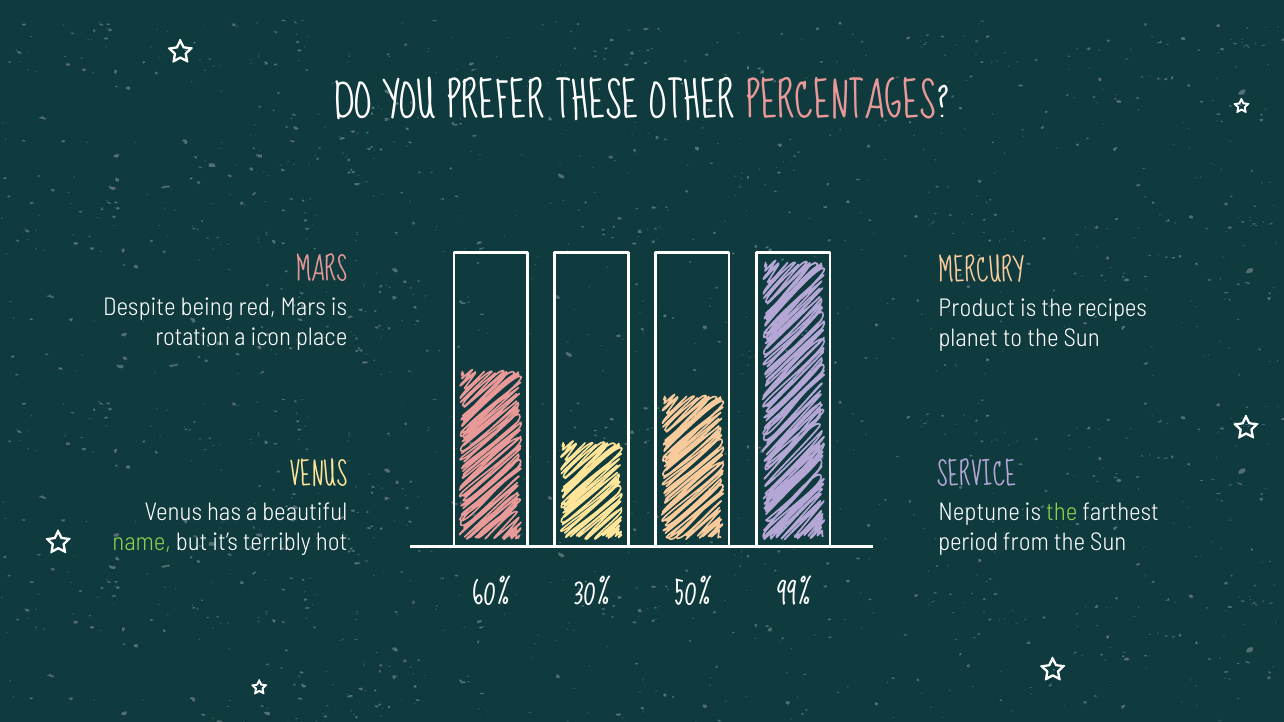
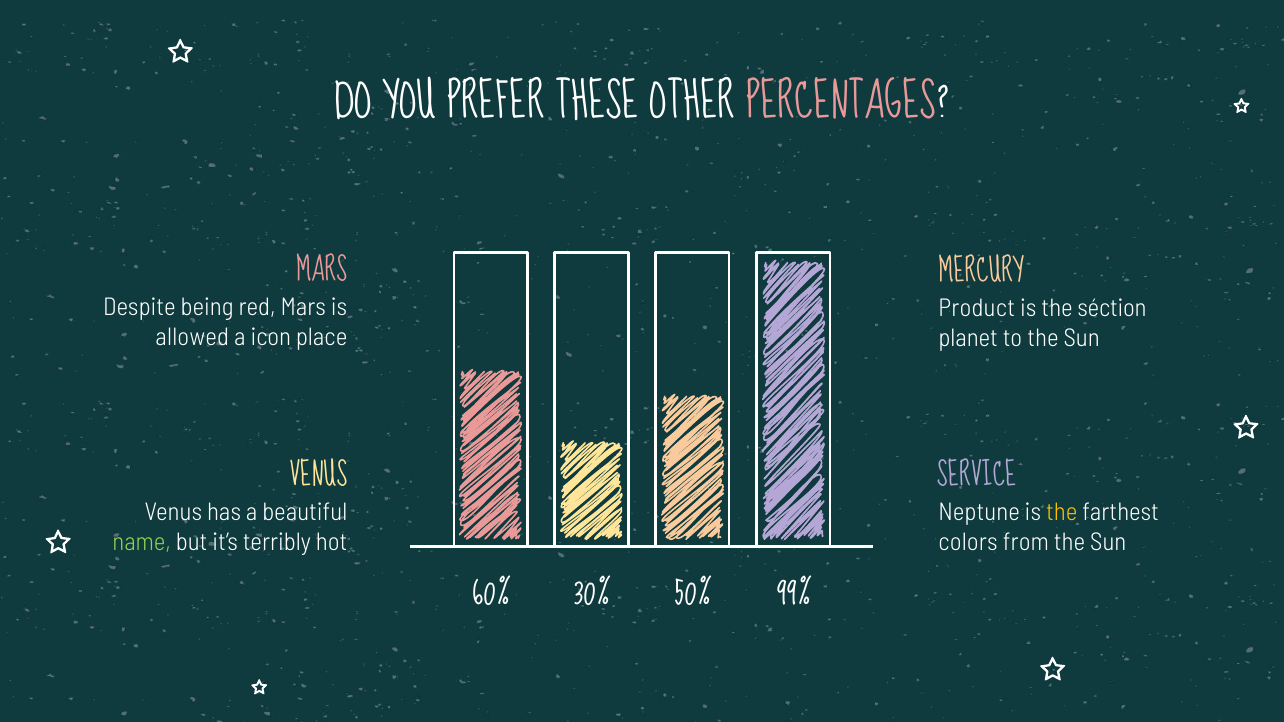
recipes: recipes -> séction (1112, 308)
rotation: rotation -> allowed (192, 337)
the colour: light green -> yellow (1062, 513)
period: period -> colors (968, 543)
